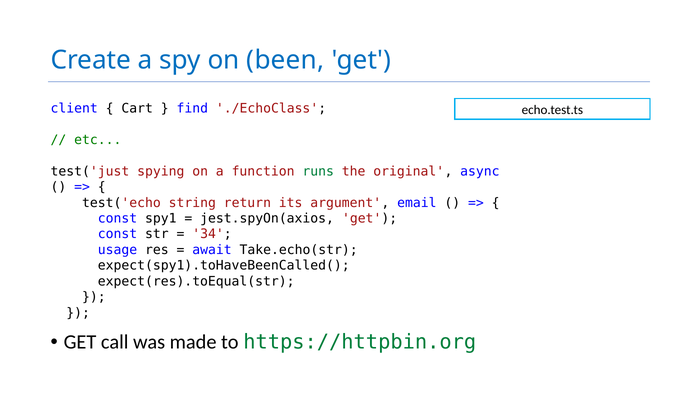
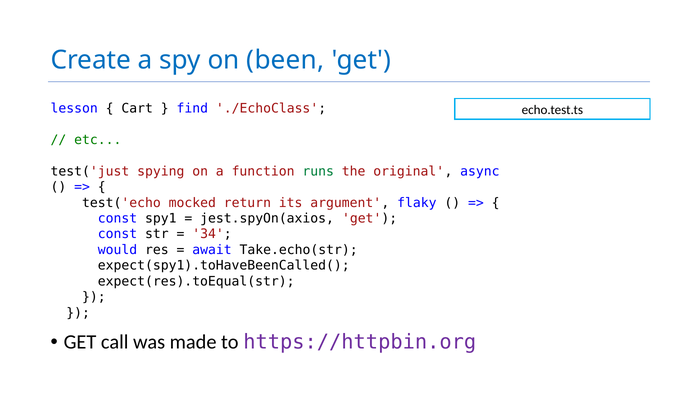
client: client -> lesson (74, 108)
string: string -> mocked (192, 203)
email: email -> flaky (417, 203)
usage: usage -> would (117, 250)
https://httpbin.org colour: green -> purple (360, 342)
